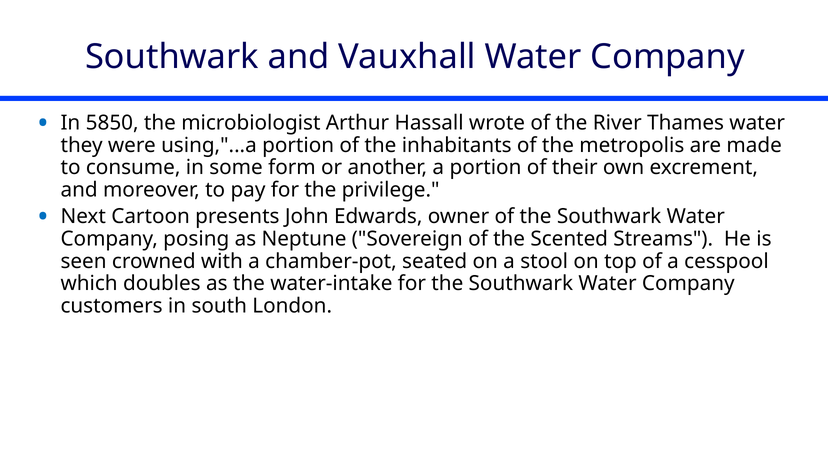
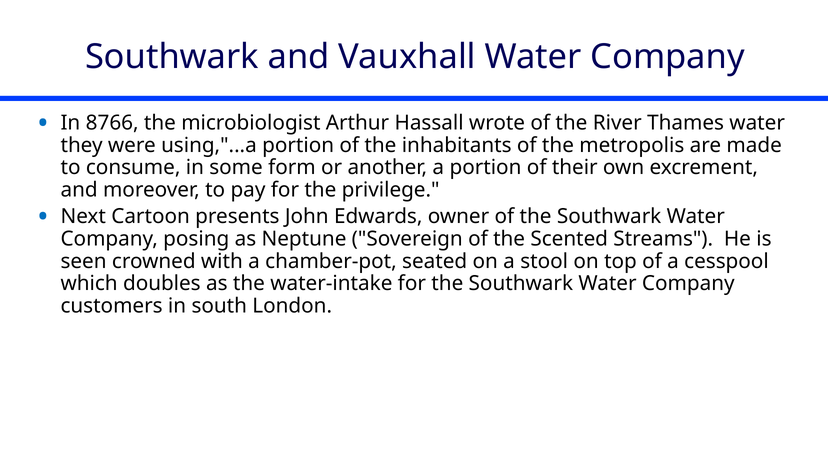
5850: 5850 -> 8766 (112, 123)
